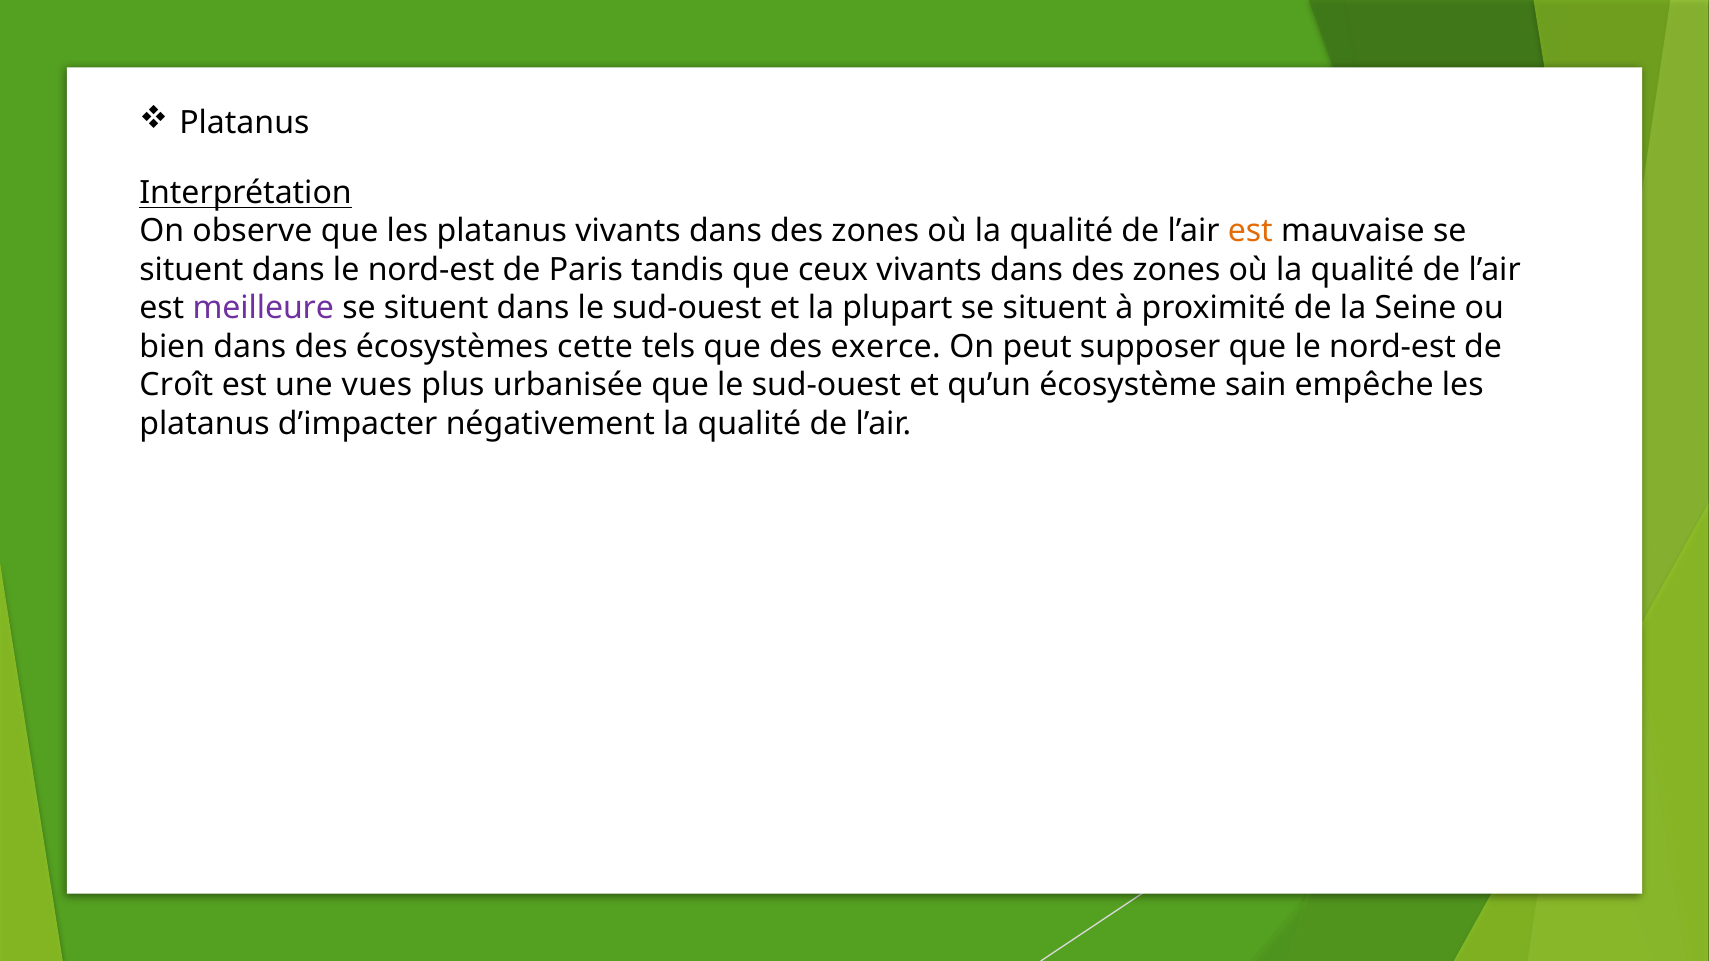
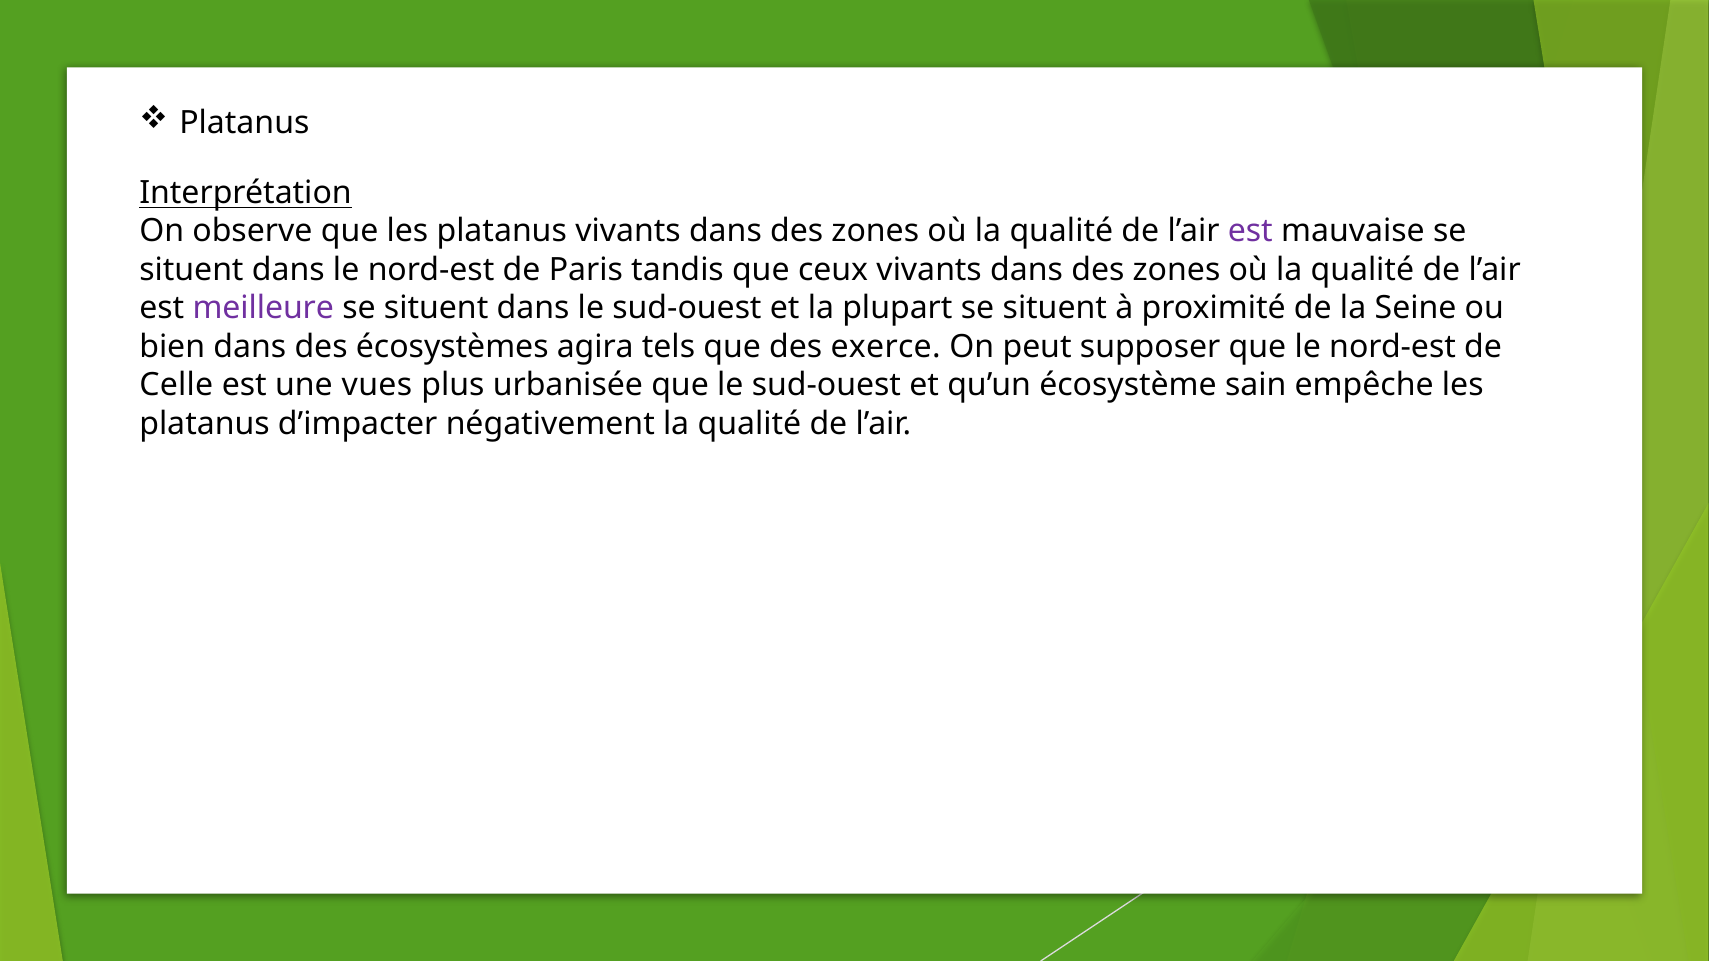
est colour: orange -> purple (1250, 231)
cette: cette -> agira (595, 347)
Croît: Croît -> Celle (176, 385)
